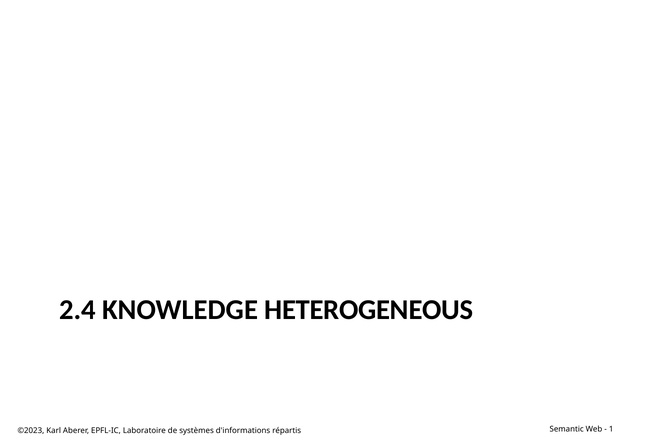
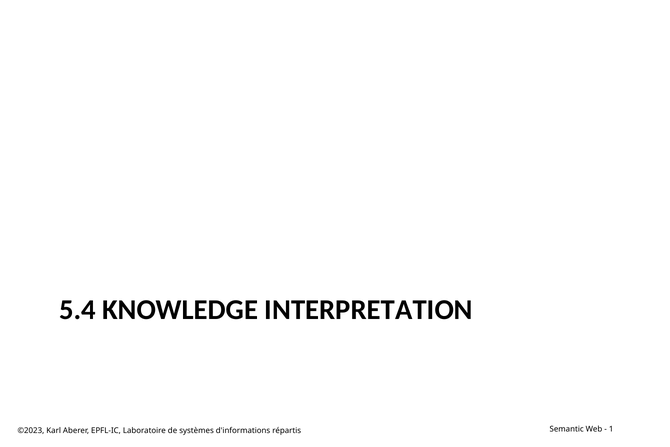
2.4: 2.4 -> 5.4 (78, 309)
HETEROGENEOUS: HETEROGENEOUS -> INTERPRETATION (369, 309)
